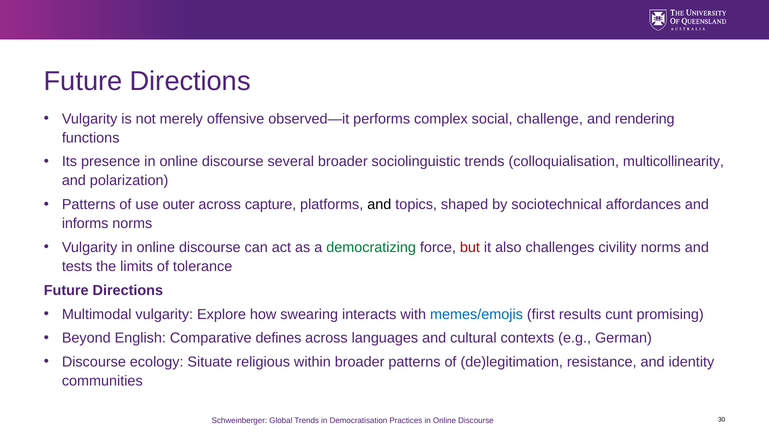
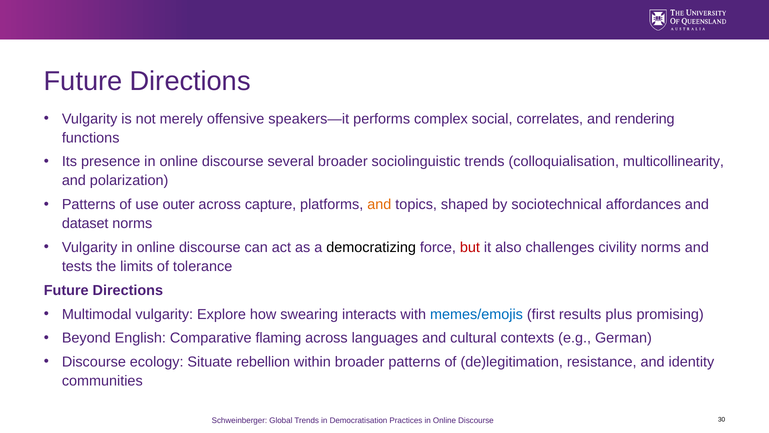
observed—it: observed—it -> speakers—it (309, 119)
challenge: challenge -> correlates (550, 119)
and colour: black -> orange (379, 204)
informs: informs -> dataset (85, 223)
democratizing colour: green -> black (371, 247)
cunt: cunt -> plus (619, 314)
defines: defines -> flaming (278, 338)
religious: religious -> rebellion (263, 362)
